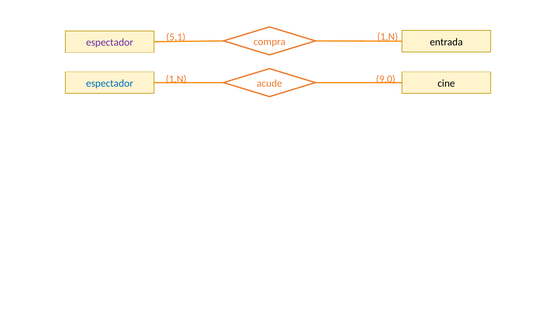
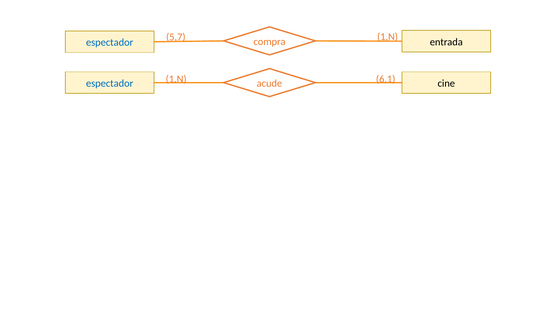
5,1: 5,1 -> 5,7 (176, 37)
espectador colour: purple -> blue (110, 42)
9,0: 9,0 -> 6,1 (386, 79)
